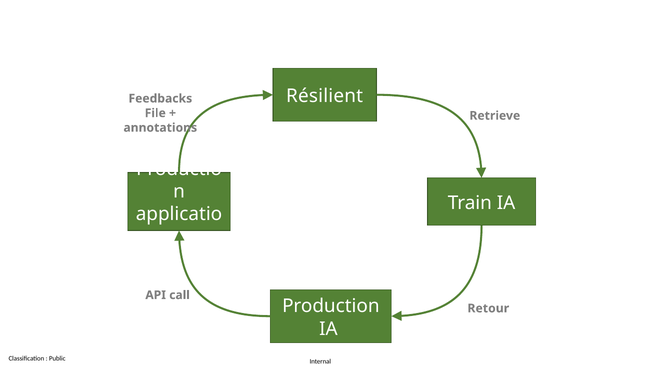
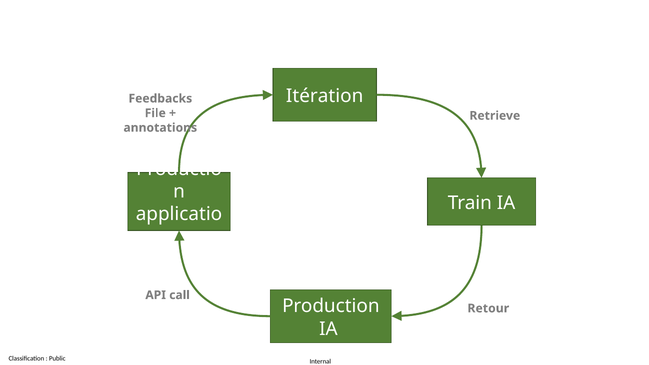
Résilient: Résilient -> Itération (325, 96)
